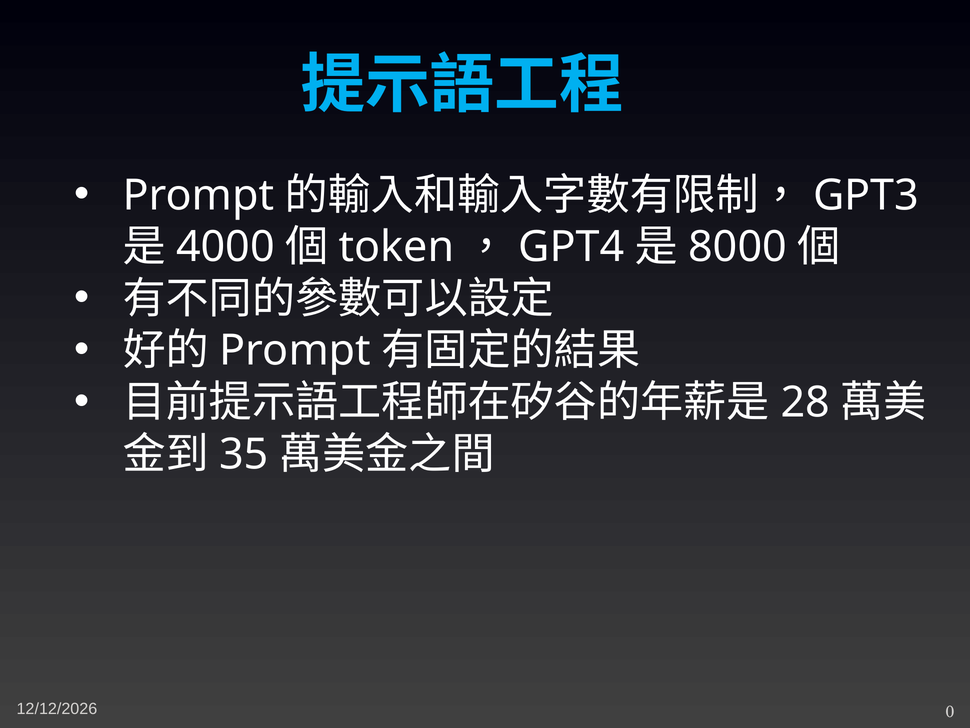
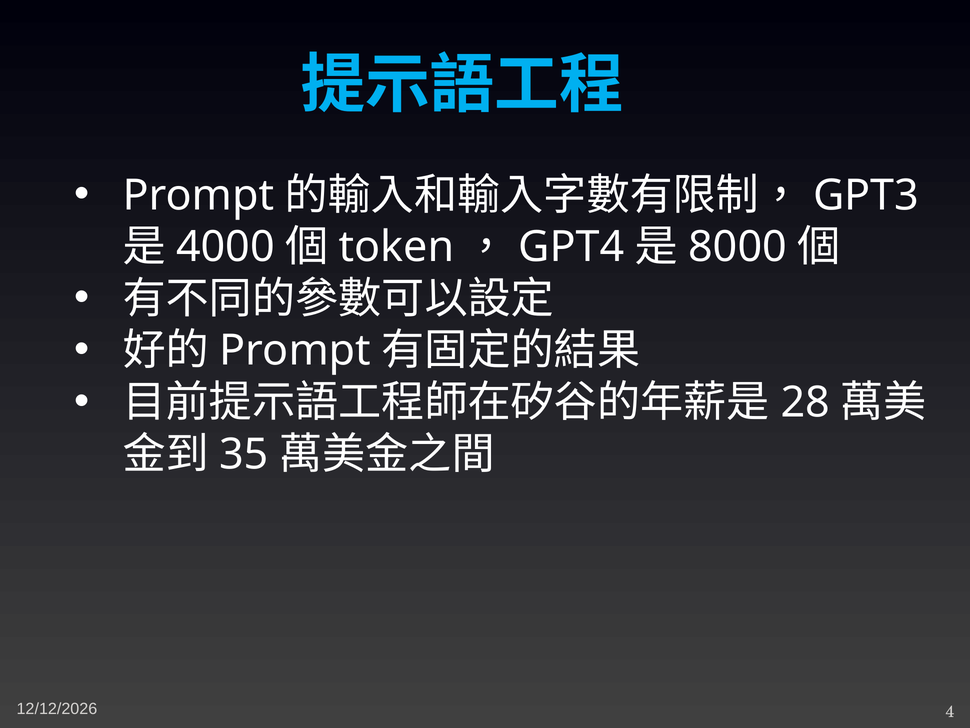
0: 0 -> 4 (950, 711)
